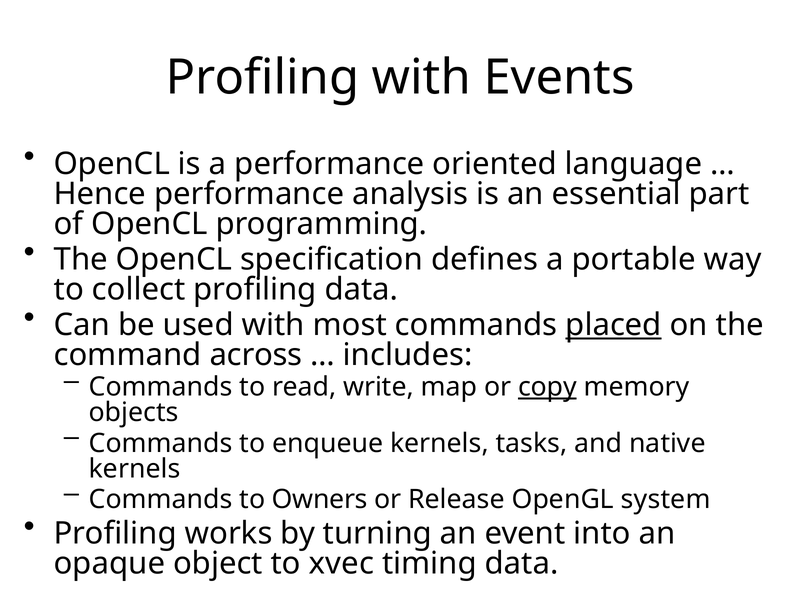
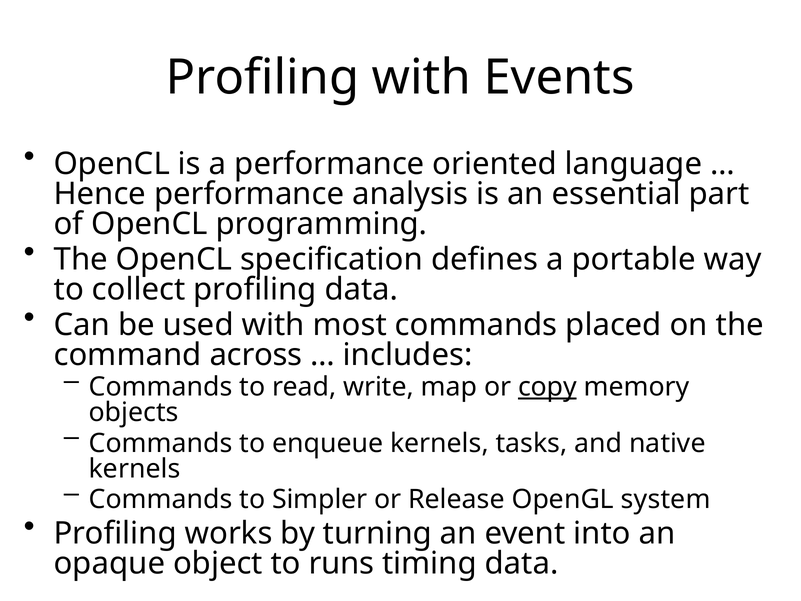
placed underline: present -> none (614, 325)
Owners: Owners -> Simpler (320, 499)
xvec: xvec -> runs (342, 563)
